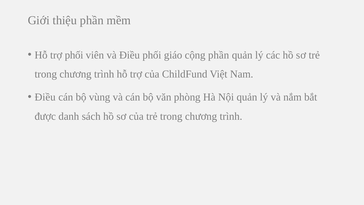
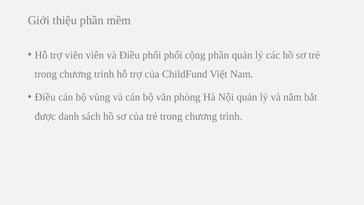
trợ phối: phối -> viên (74, 55)
phối giáo: giáo -> phối (173, 55)
